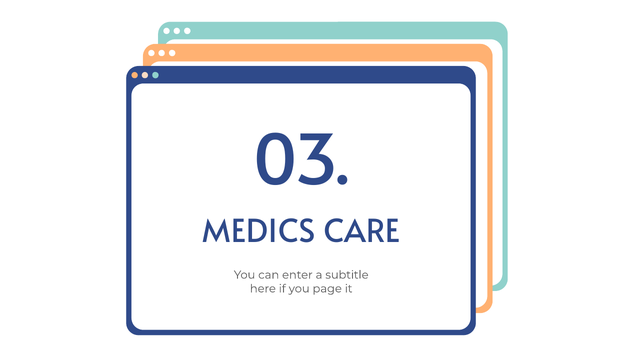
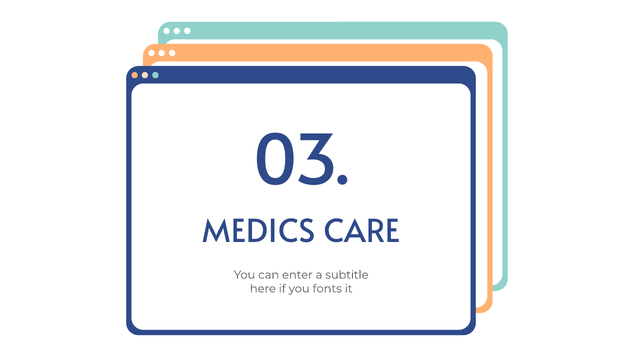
page: page -> fonts (327, 288)
